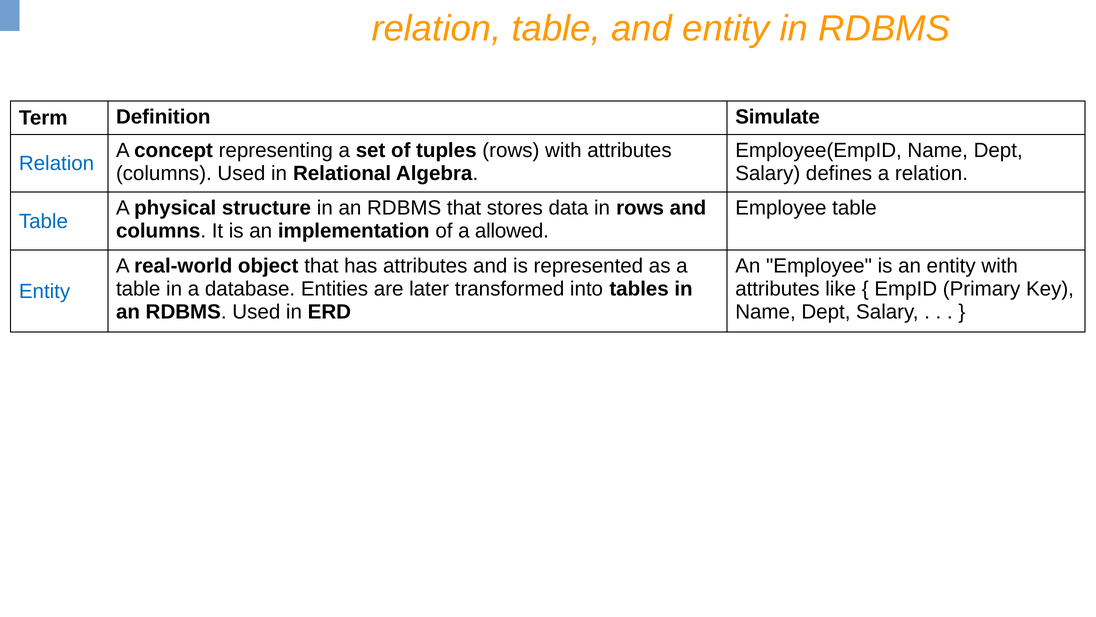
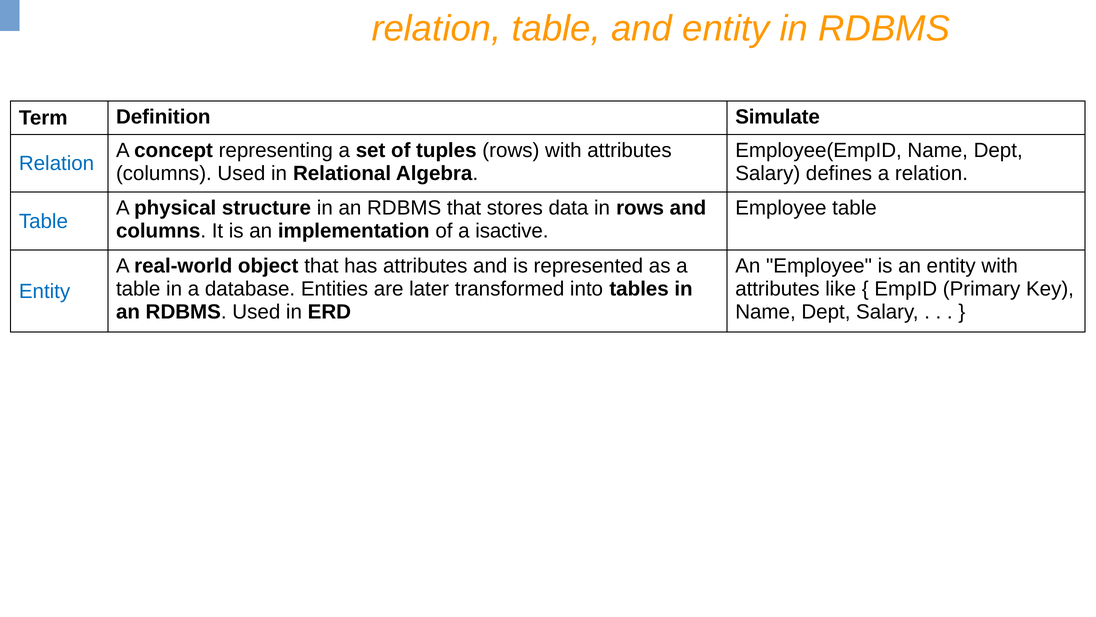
allowed: allowed -> isactive (512, 231)
